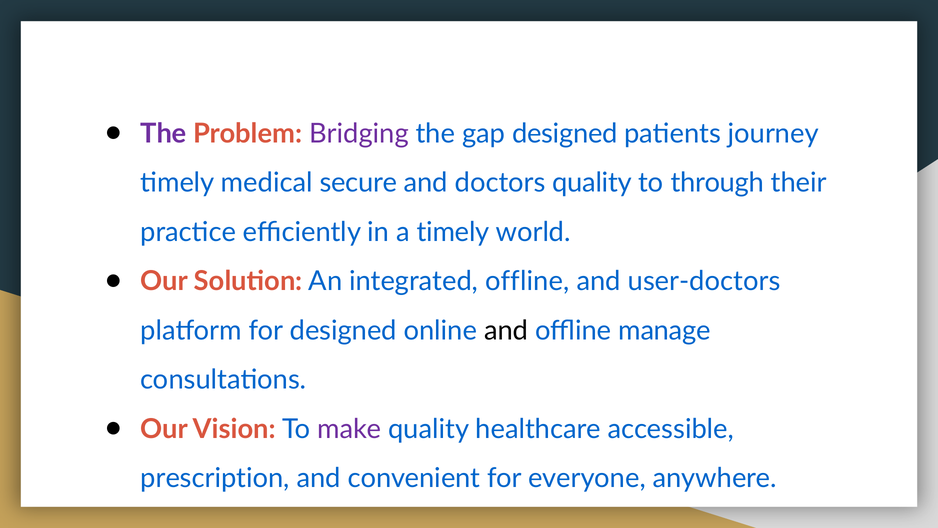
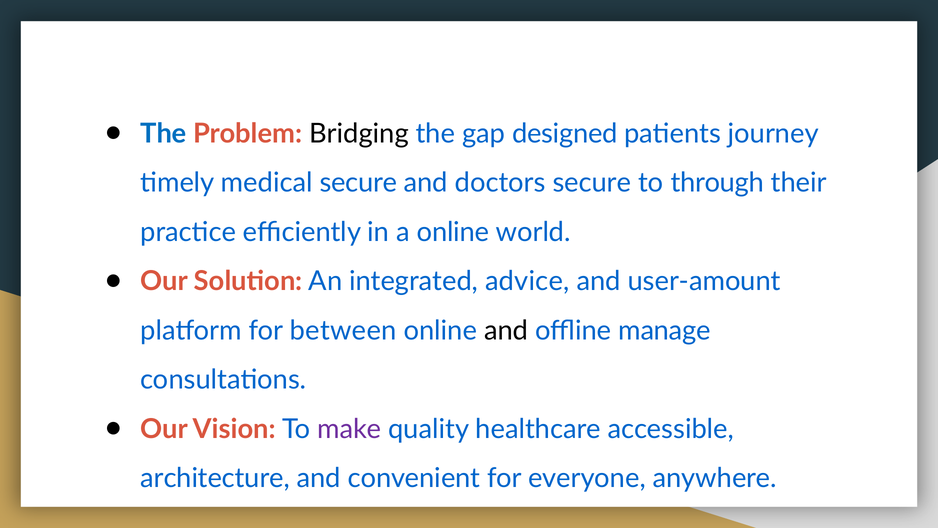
The colour: purple -> blue (163, 133)
Bridging colour: purple -> black (359, 133)
doctors quality: quality -> secure (592, 183)
a timely: timely -> online (453, 232)
integrated offline: offline -> advice (527, 281)
user-doctors: user-doctors -> user-amount (704, 281)
for designed: designed -> between (343, 330)
prescription: prescription -> architecture (215, 478)
